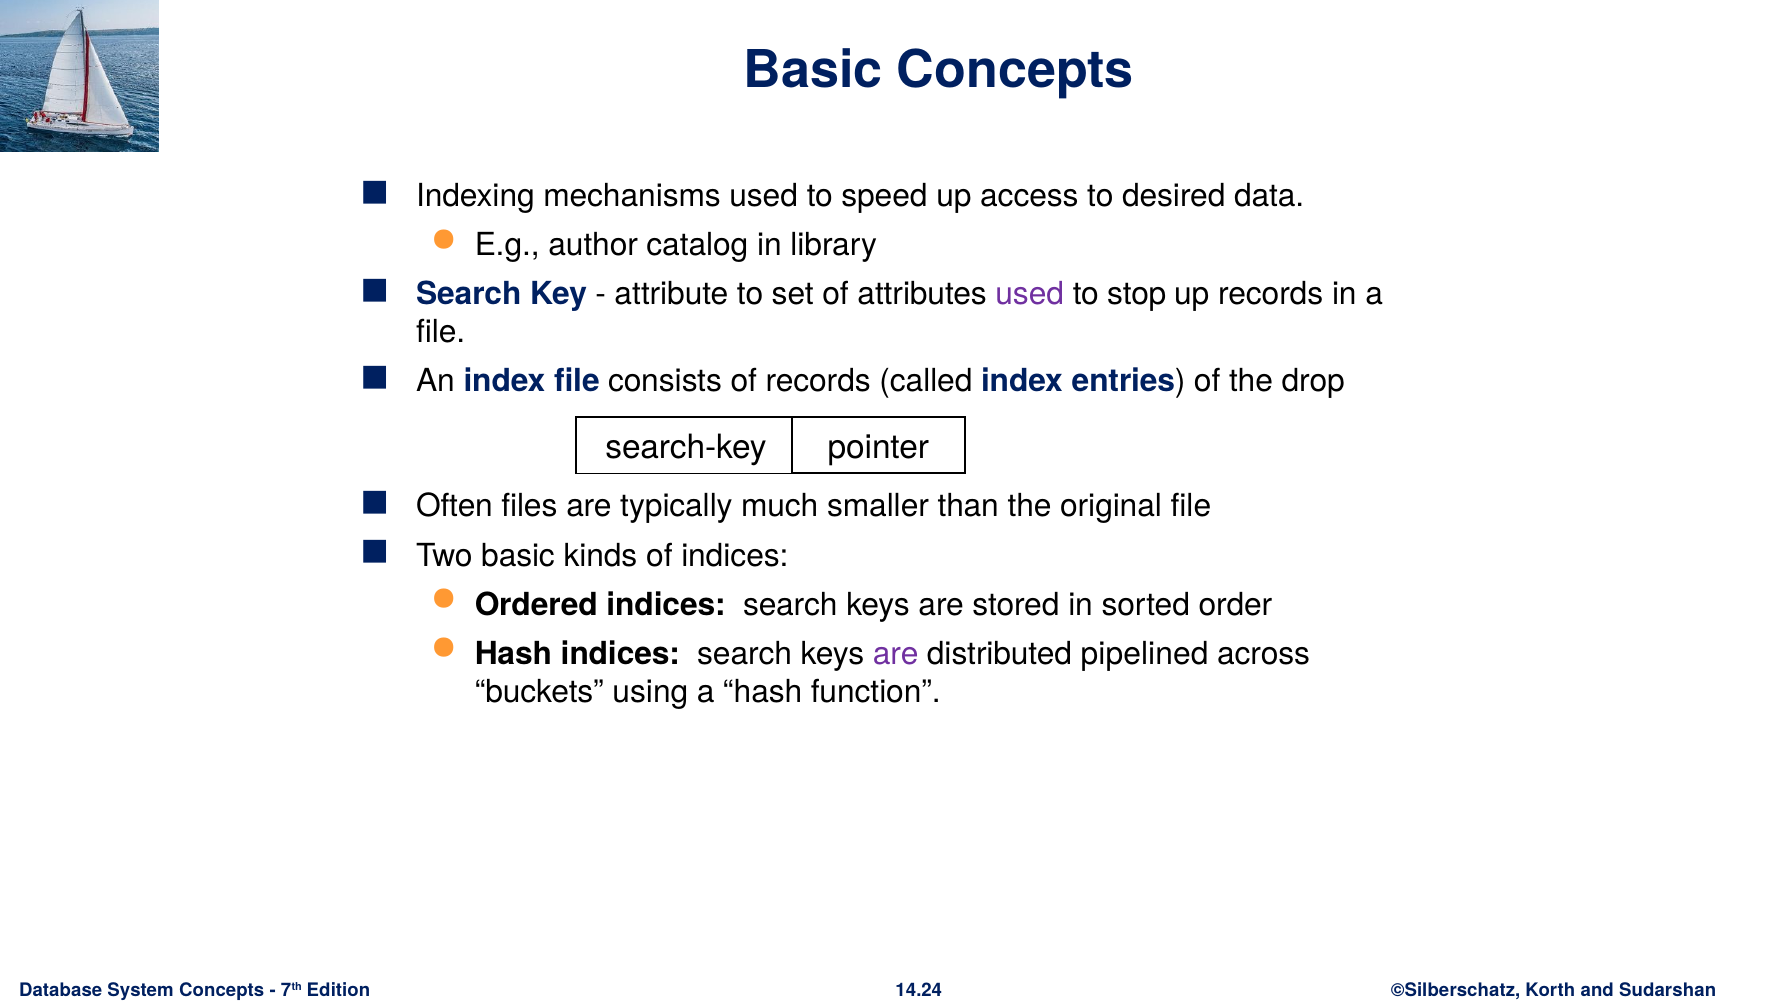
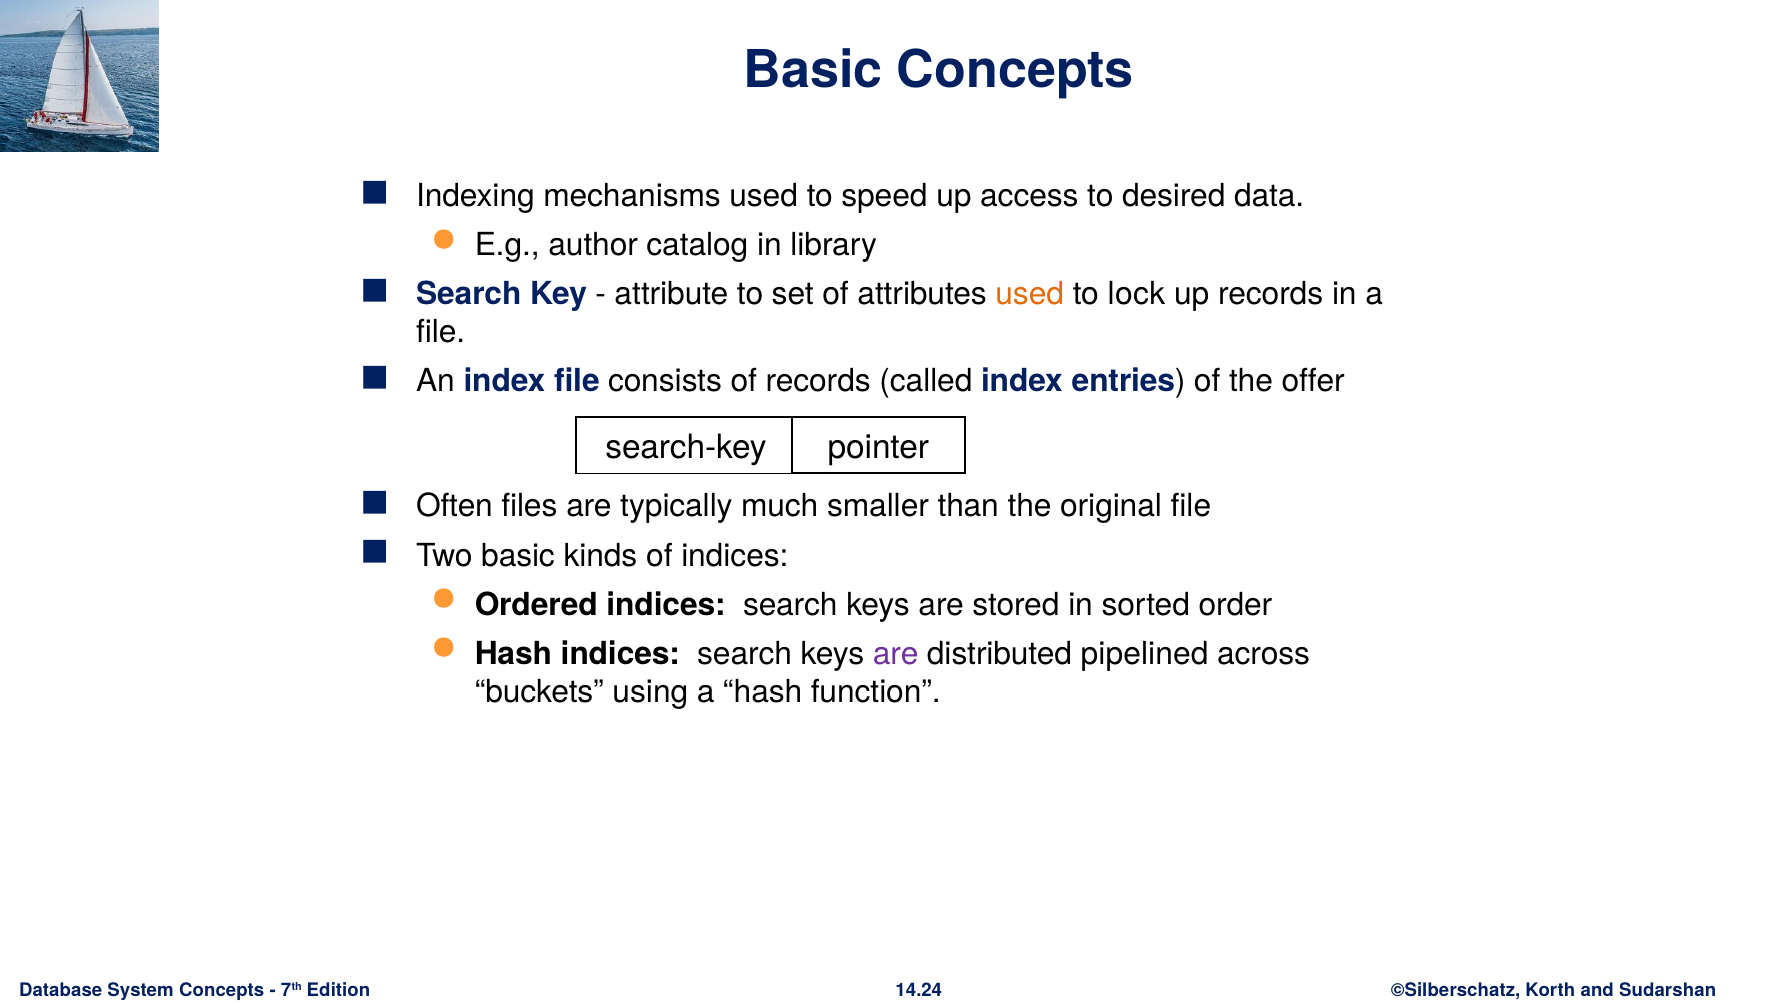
used colour: purple -> orange (1030, 294)
stop: stop -> lock (1136, 294)
drop: drop -> offer (1313, 381)
